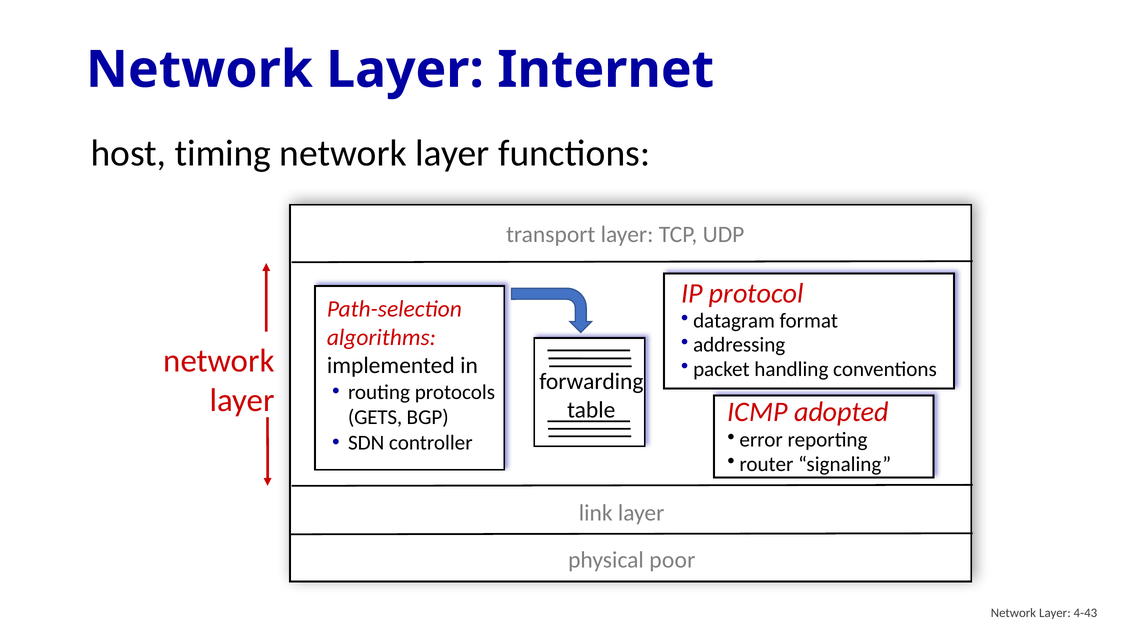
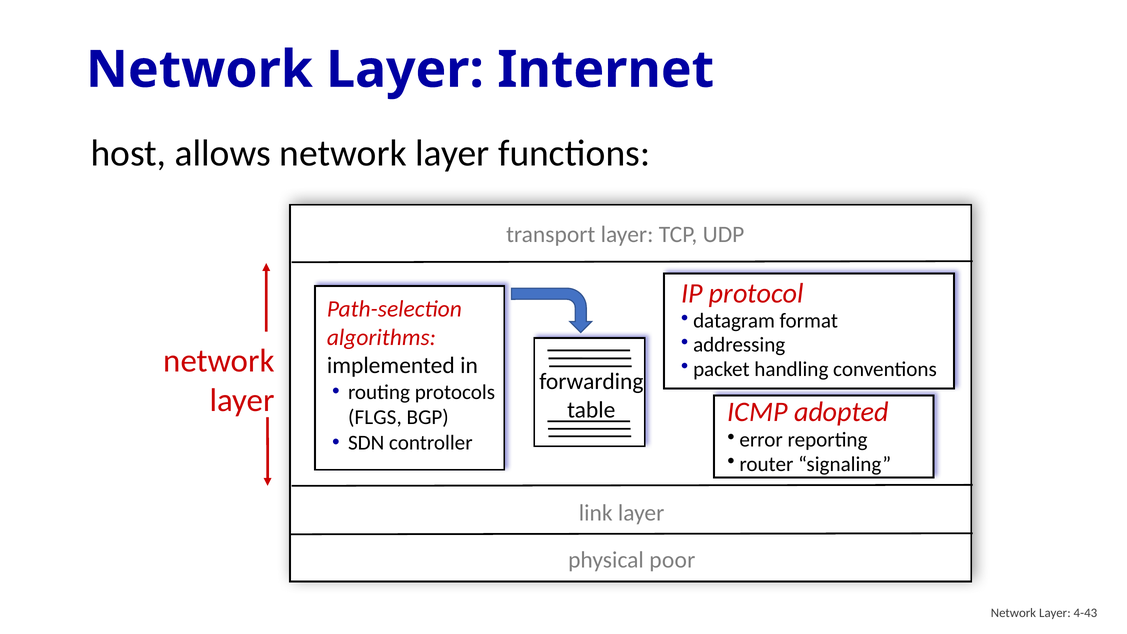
timing: timing -> allows (223, 153)
GETS: GETS -> FLGS (375, 417)
